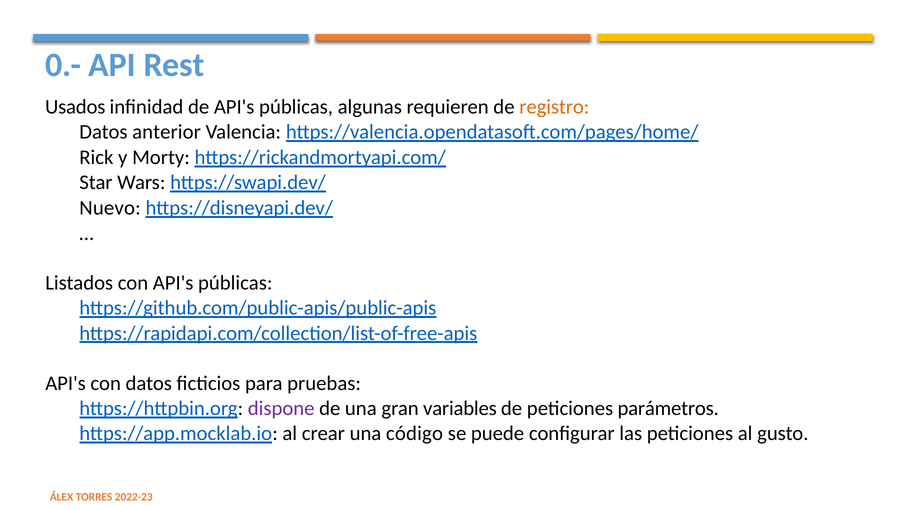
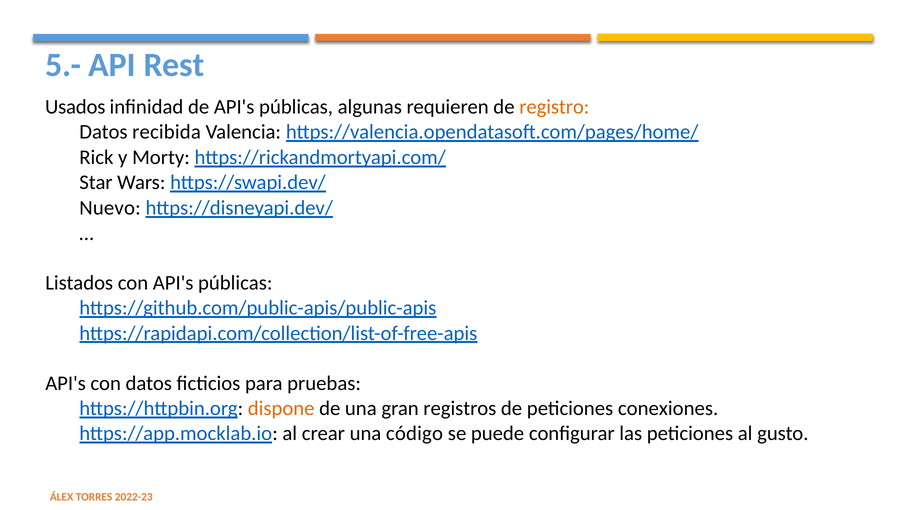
0.-: 0.- -> 5.- (63, 65)
anterior: anterior -> recibida (167, 132)
dispone colour: purple -> orange (281, 408)
variables: variables -> registros (460, 408)
parámetros: parámetros -> conexiones (668, 408)
